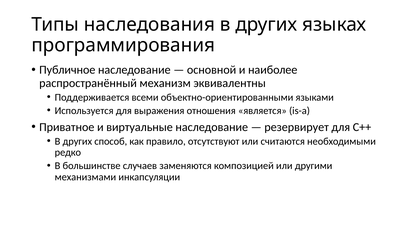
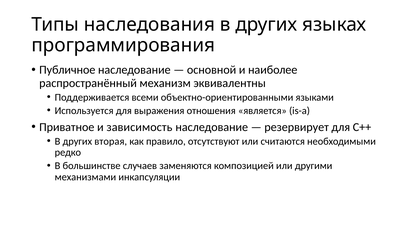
виртуальные: виртуальные -> зависимость (139, 127)
способ: способ -> вторая (111, 141)
